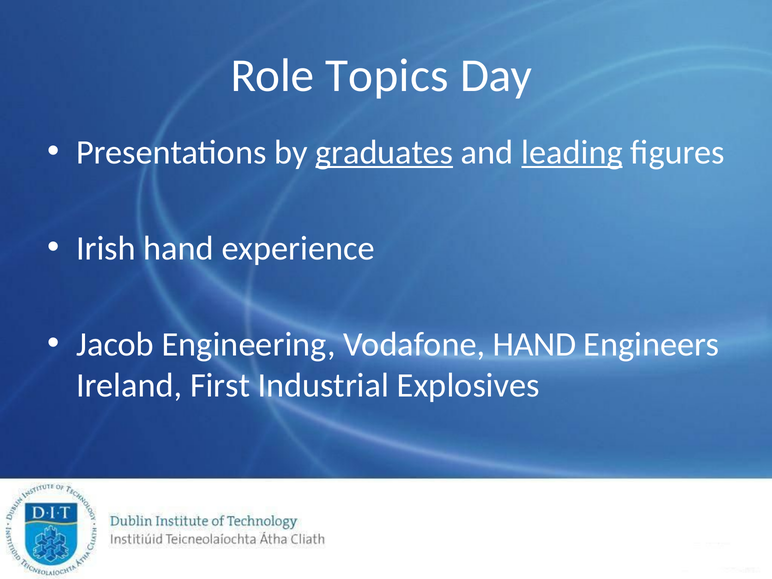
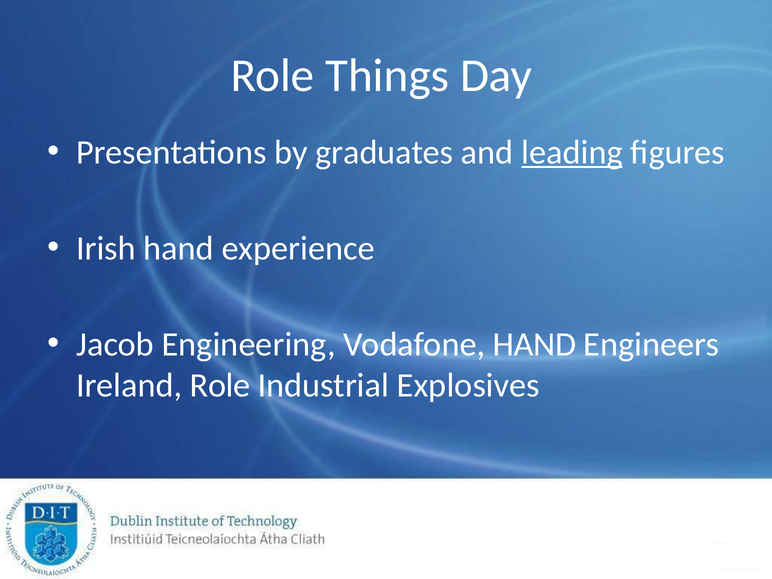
Topics: Topics -> Things (387, 76)
graduates underline: present -> none (384, 152)
Ireland First: First -> Role (220, 386)
